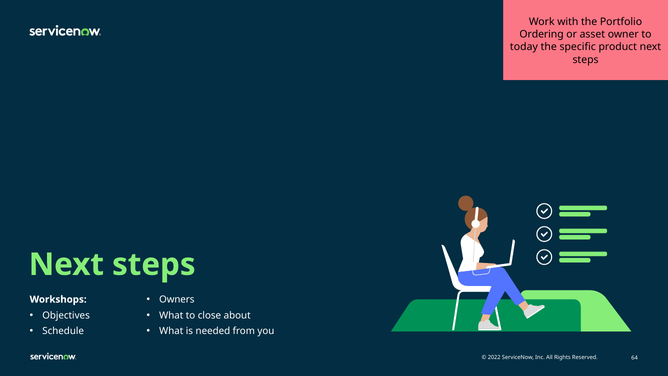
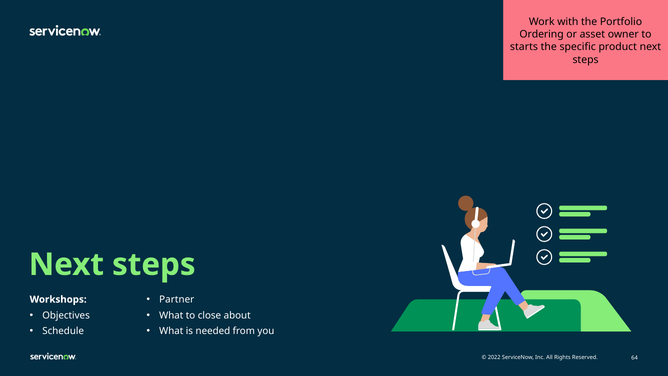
today: today -> starts (524, 47)
Owners: Owners -> Partner (177, 299)
